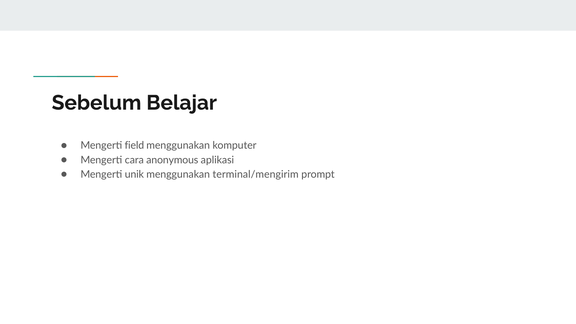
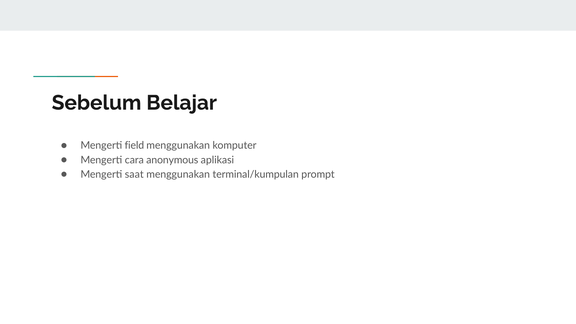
unik: unik -> saat (134, 174)
terminal/mengirim: terminal/mengirim -> terminal/kumpulan (256, 174)
